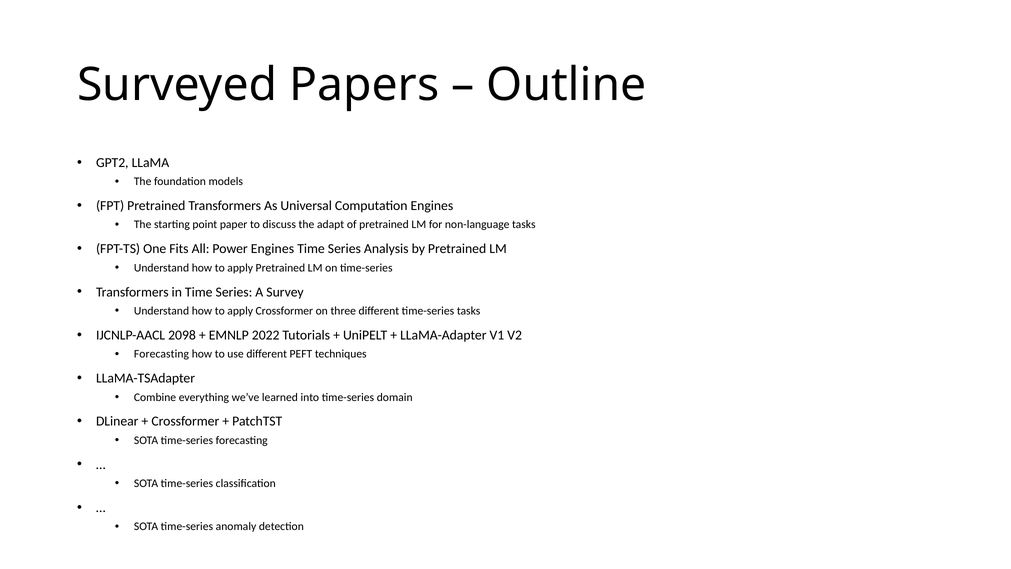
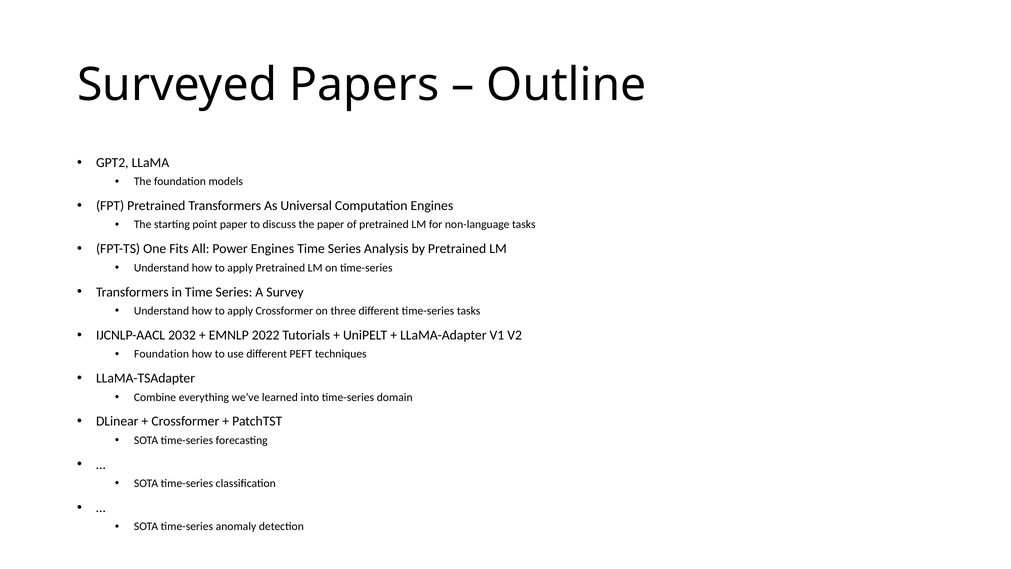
the adapt: adapt -> paper (331, 225)
2098: 2098 -> 2032 (182, 335)
Forecasting: Forecasting -> Foundation (161, 354)
